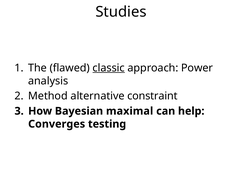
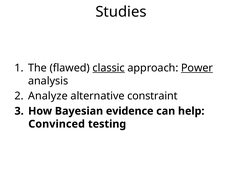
Power underline: none -> present (197, 68)
Method: Method -> Analyze (48, 96)
maximal: maximal -> evidence (130, 111)
Converges: Converges -> Convinced (57, 124)
